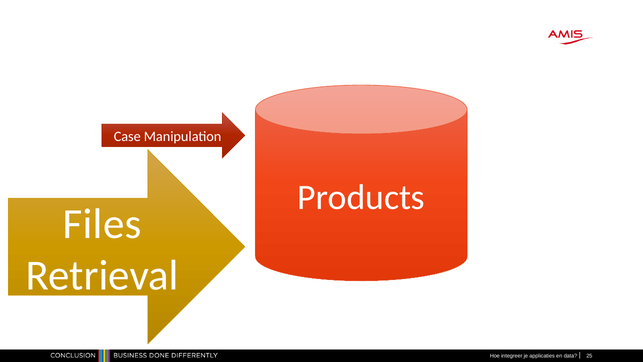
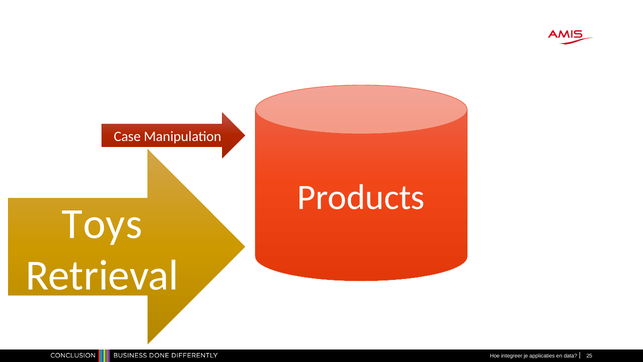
Files: Files -> Toys (102, 224)
